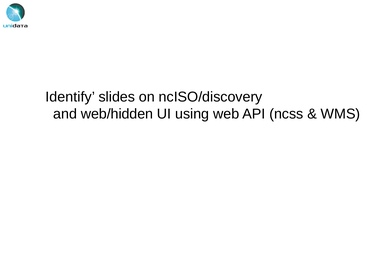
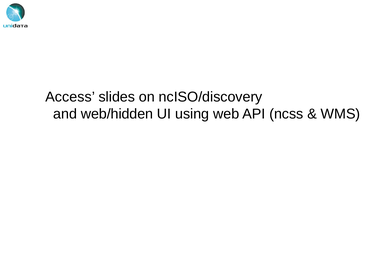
Identify: Identify -> Access (70, 97)
